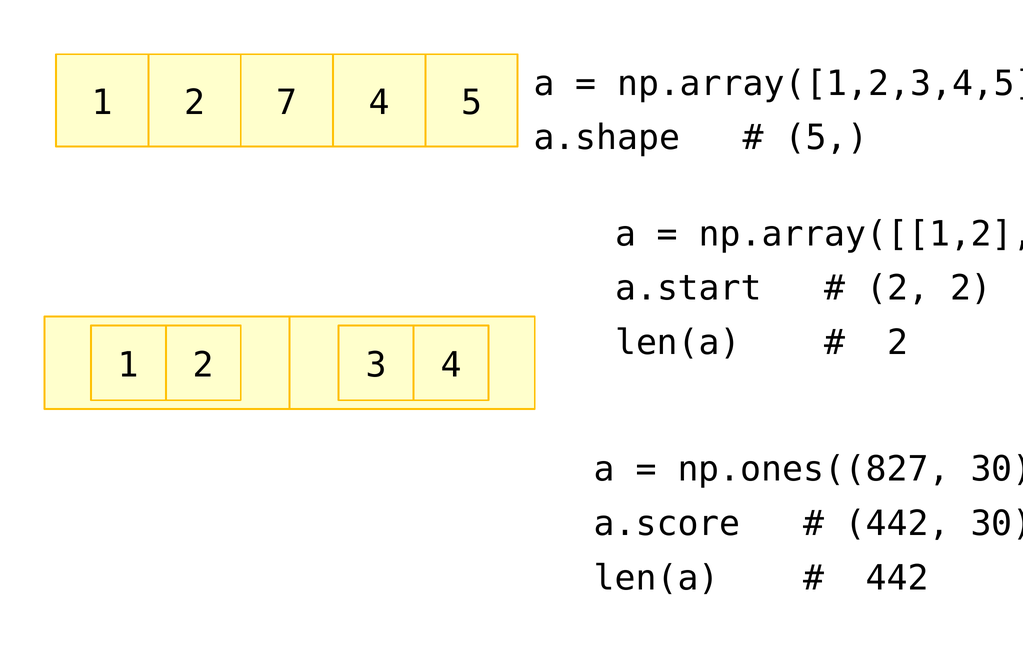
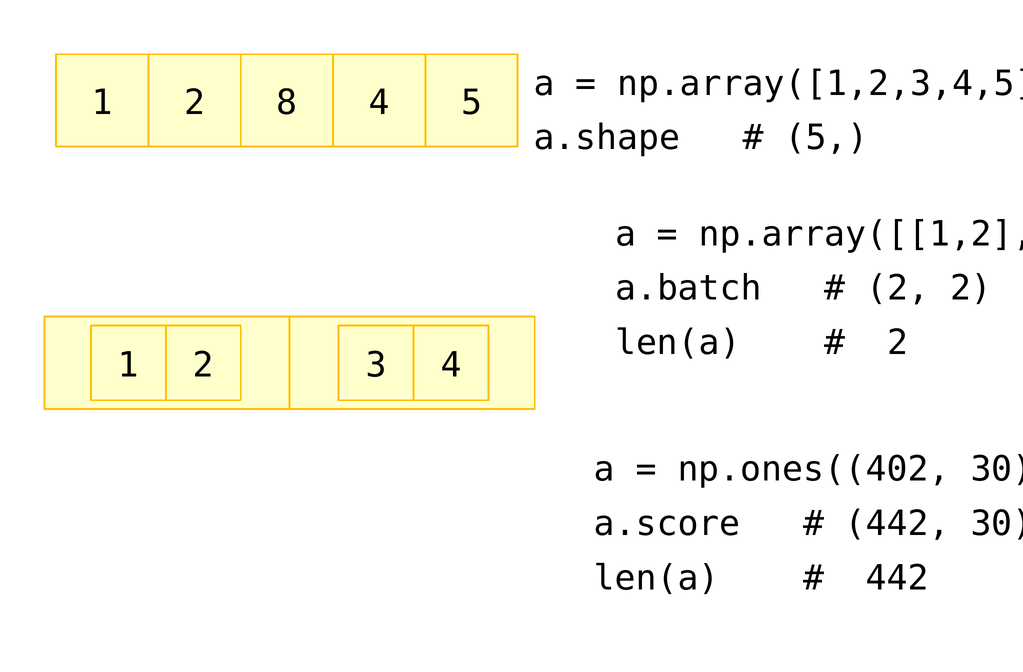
7: 7 -> 8 (287, 103)
a.start: a.start -> a.batch (688, 288)
np.ones((827: np.ones((827 -> np.ones((402 (814, 469)
